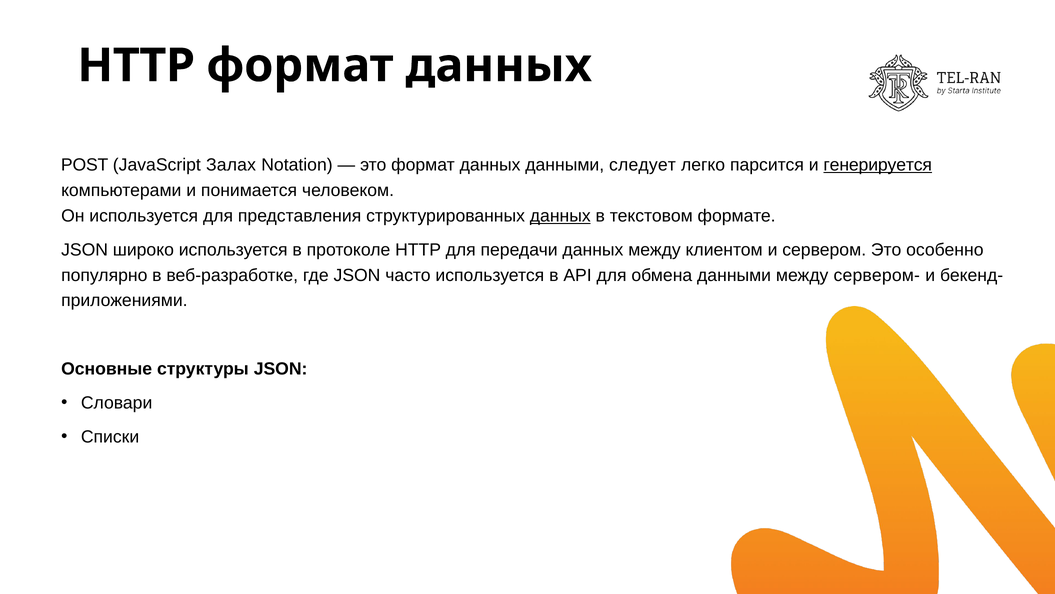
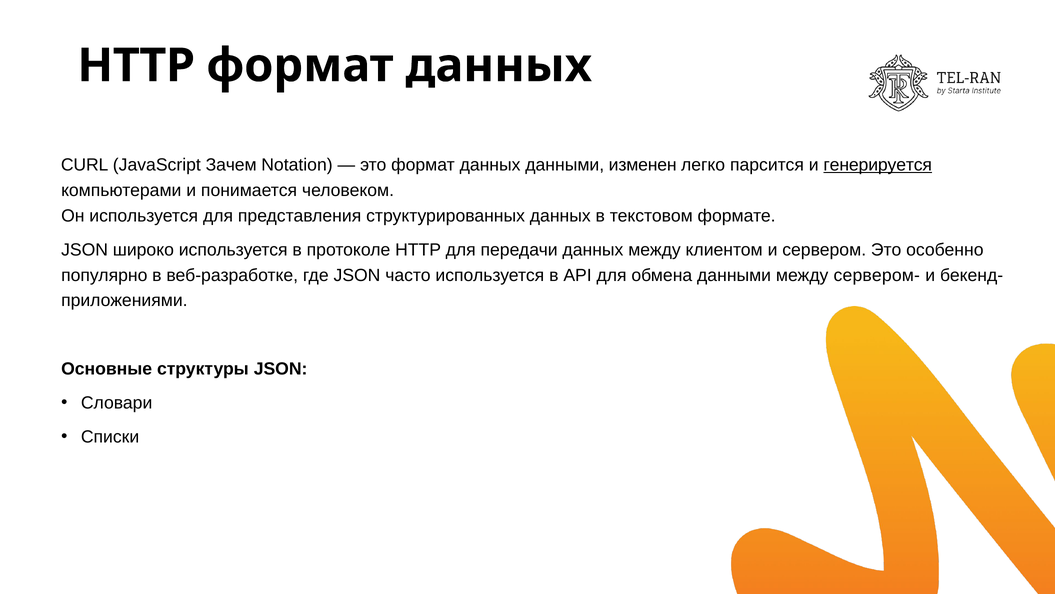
POST: POST -> CURL (85, 165)
Залах: Залах -> Зачем (231, 165)
следует: следует -> изменен (643, 165)
данных underline: present -> none (560, 216)
